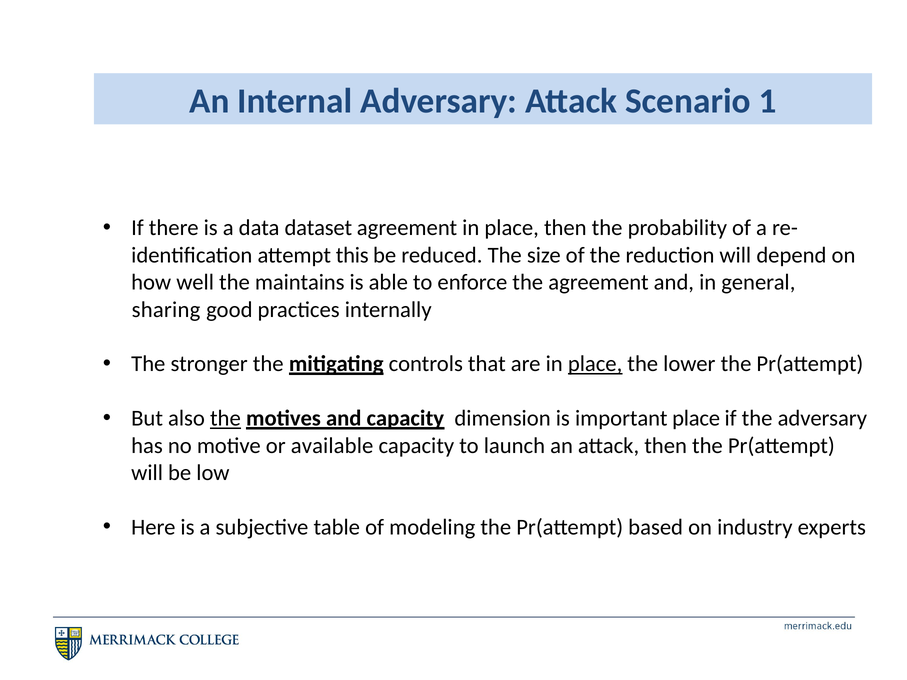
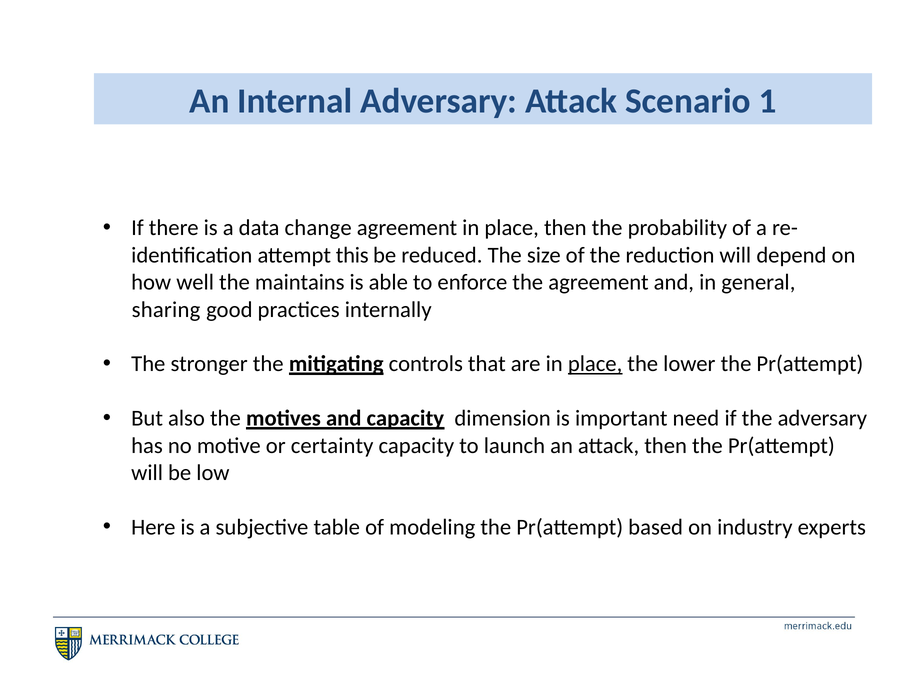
dataset: dataset -> change (318, 228)
the underline: present -> none (225, 419)
important place: place -> need (696, 419)
available: available -> certainty (332, 446)
